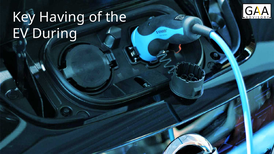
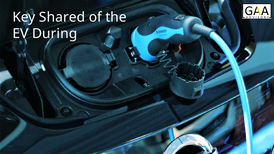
Having: Having -> Shared (62, 17)
